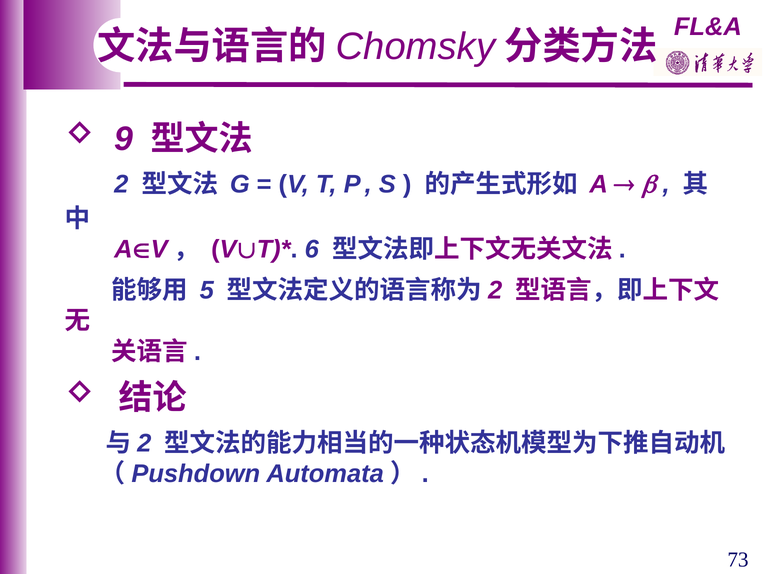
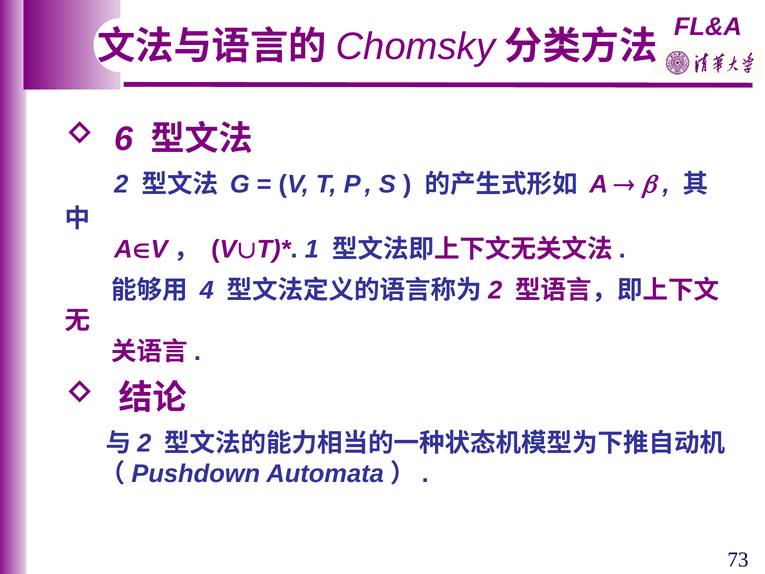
9: 9 -> 6 (124, 139)
6: 6 -> 1 (312, 249)
5: 5 -> 4 (207, 290)
